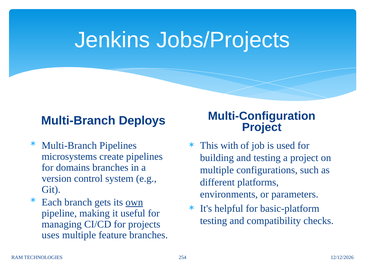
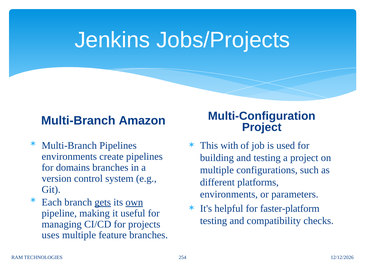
Deploys: Deploys -> Amazon (142, 121)
microsystems: microsystems -> environments (69, 156)
gets underline: none -> present (103, 202)
basic-platform: basic-platform -> faster-platform (290, 208)
